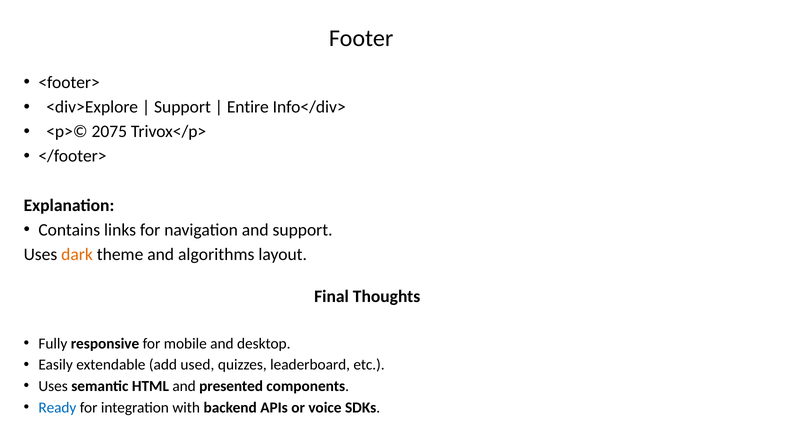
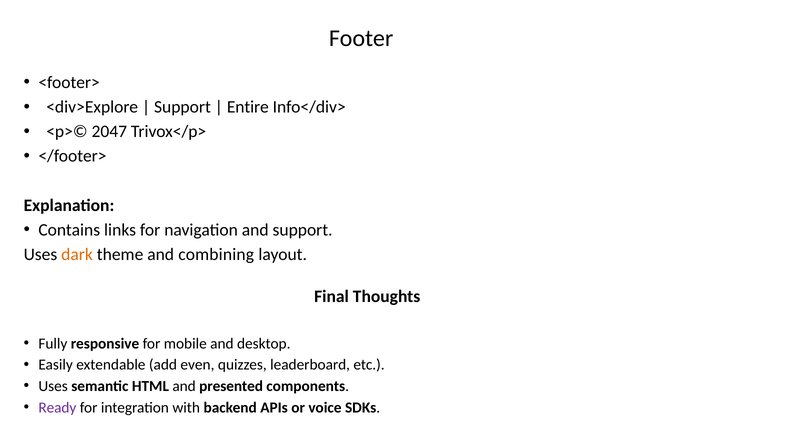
2075: 2075 -> 2047 (109, 132)
algorithms: algorithms -> combining (216, 254)
used: used -> even (197, 365)
Ready colour: blue -> purple (57, 408)
